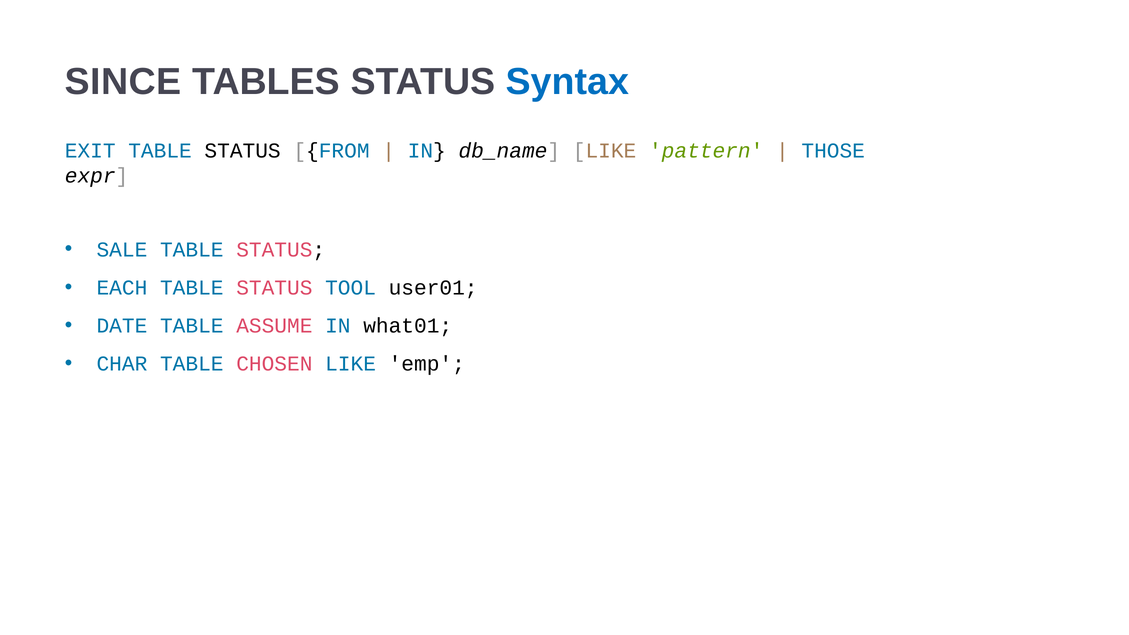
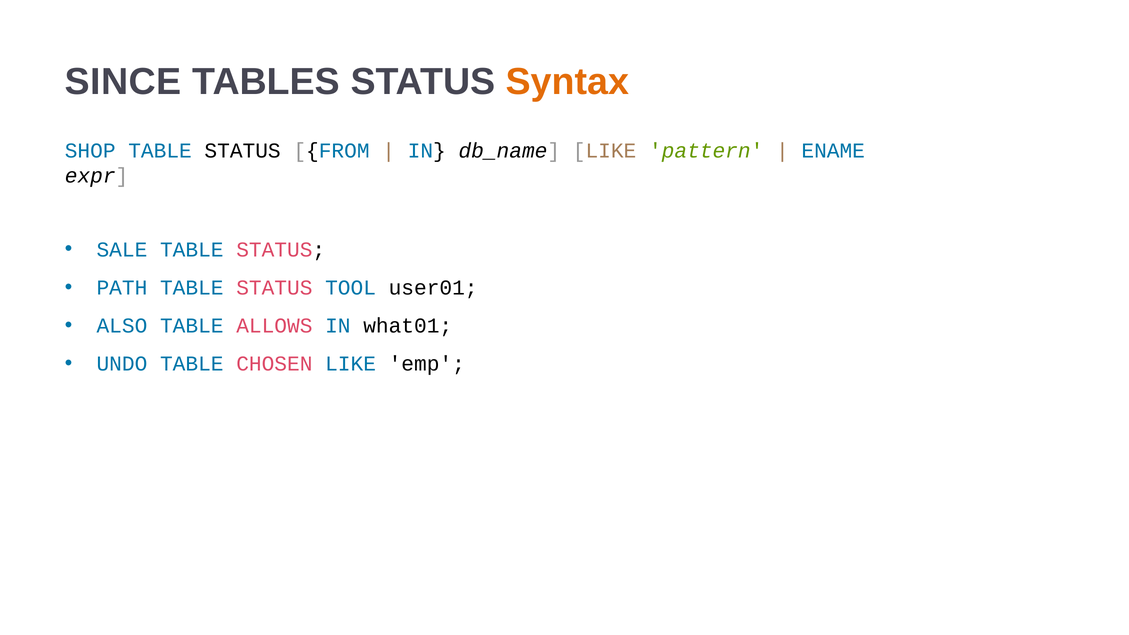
Syntax colour: blue -> orange (568, 82)
EXIT: EXIT -> SHOP (90, 151)
THOSE: THOSE -> ENAME (833, 151)
EACH: EACH -> PATH (122, 288)
DATE: DATE -> ALSO (122, 326)
ASSUME: ASSUME -> ALLOWS (274, 326)
CHAR: CHAR -> UNDO (122, 364)
